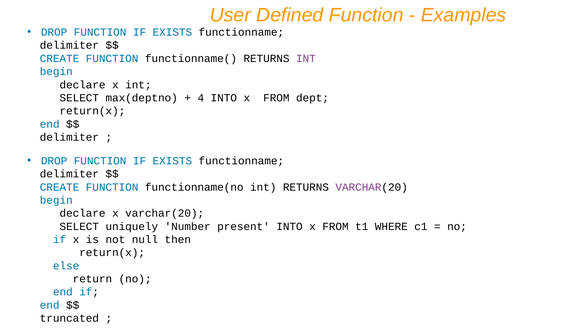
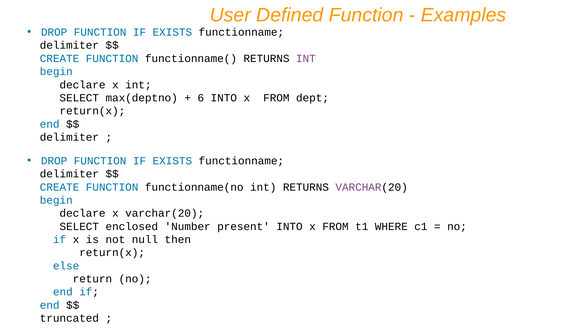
4: 4 -> 6 (201, 98)
uniquely: uniquely -> enclosed (132, 227)
